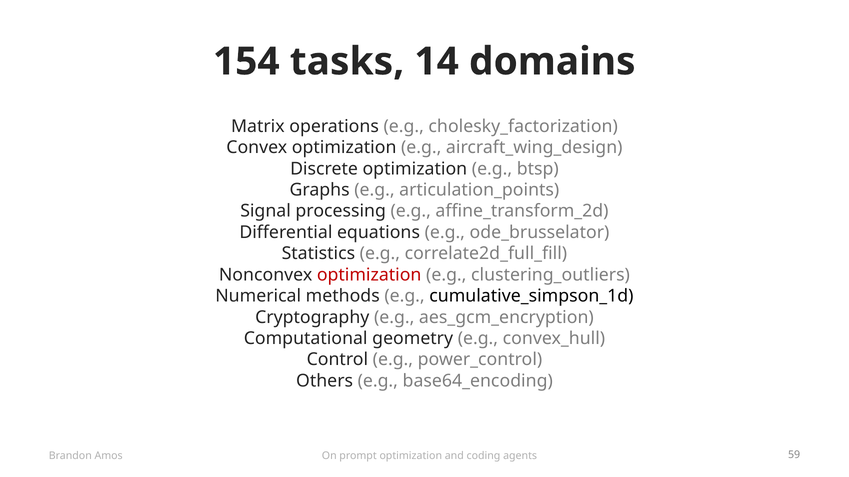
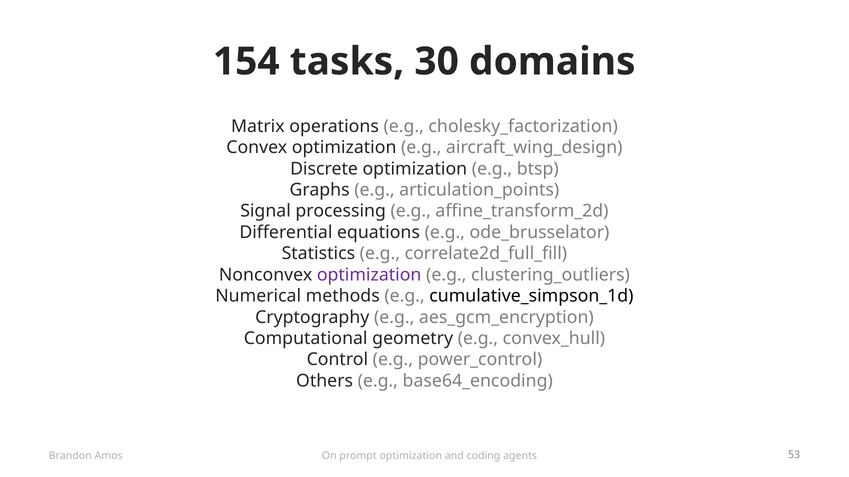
14: 14 -> 30 (437, 62)
optimization colour: red -> purple (369, 275)
59: 59 -> 53 (794, 455)
